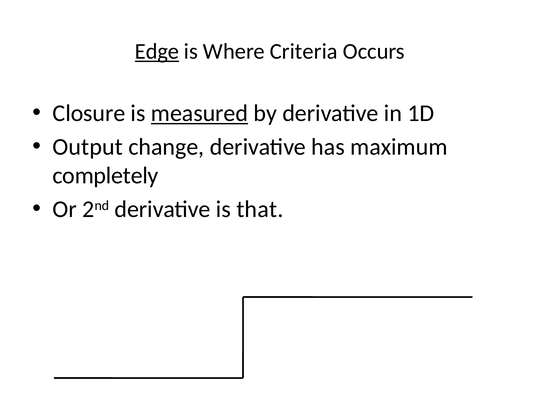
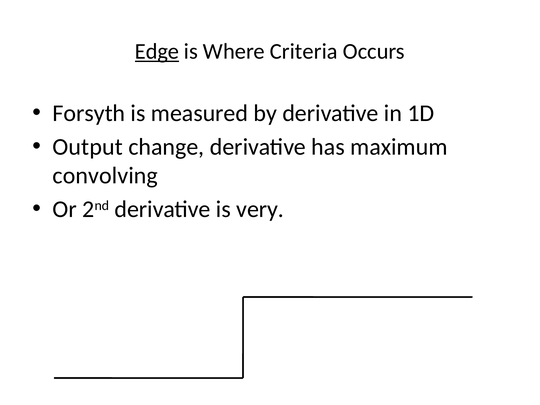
Closure: Closure -> Forsyth (89, 113)
measured underline: present -> none (200, 113)
completely: completely -> convolving (105, 176)
that: that -> very (260, 209)
